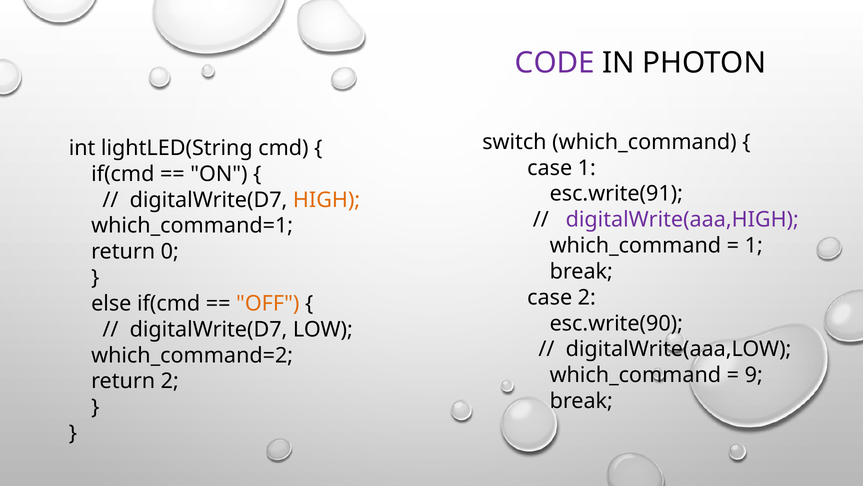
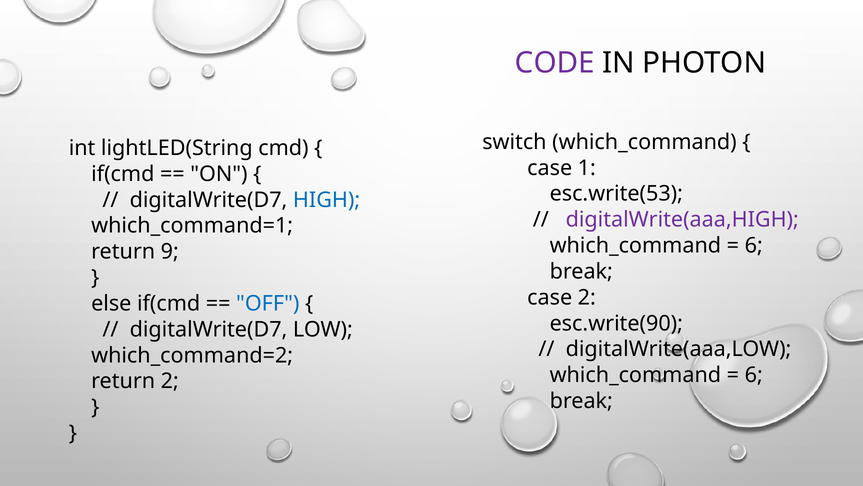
esc.write(91: esc.write(91 -> esc.write(53 (616, 194)
HIGH colour: orange -> blue (327, 200)
1: 1 -> 6 (754, 245)
0: 0 -> 9 (170, 251)
OFF colour: orange -> blue (268, 303)
9: 9 -> 6 (754, 375)
